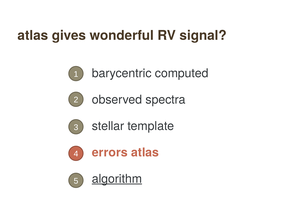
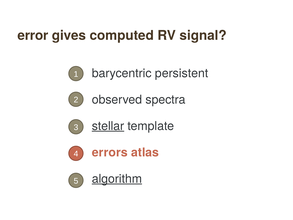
atlas: atlas -> error (33, 35)
wonderful: wonderful -> computed (122, 35)
computed: computed -> persistent (182, 73)
stellar underline: none -> present (108, 126)
